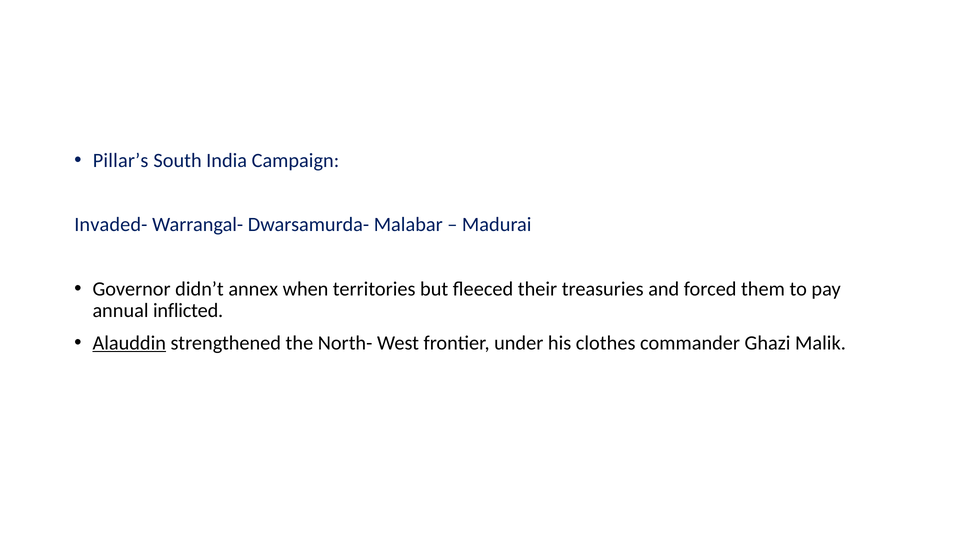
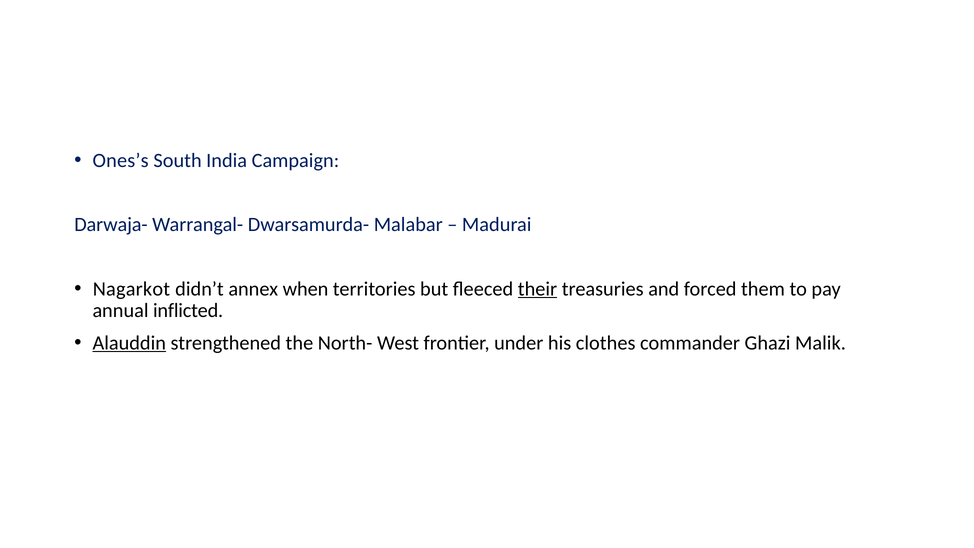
Pillar’s: Pillar’s -> Ones’s (121, 160)
Invaded-: Invaded- -> Darwaja- (111, 225)
Governor: Governor -> Nagarkot (131, 289)
their underline: none -> present (537, 289)
